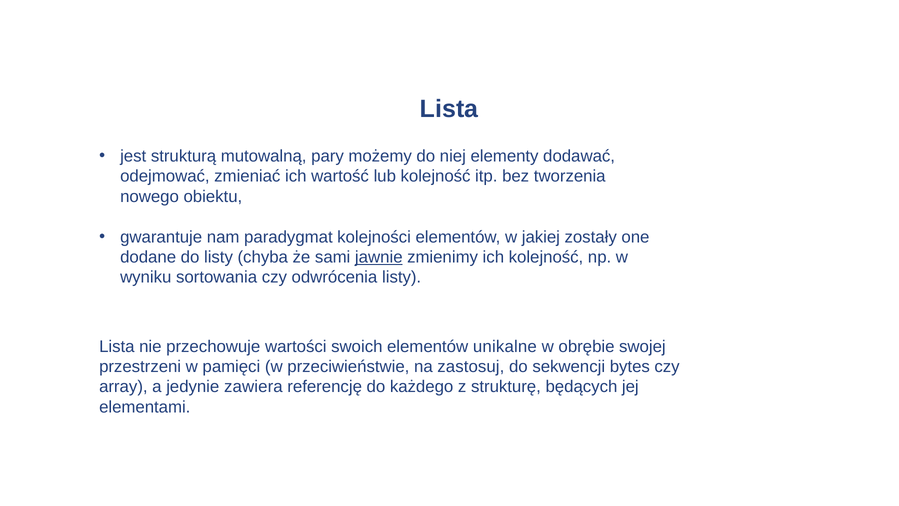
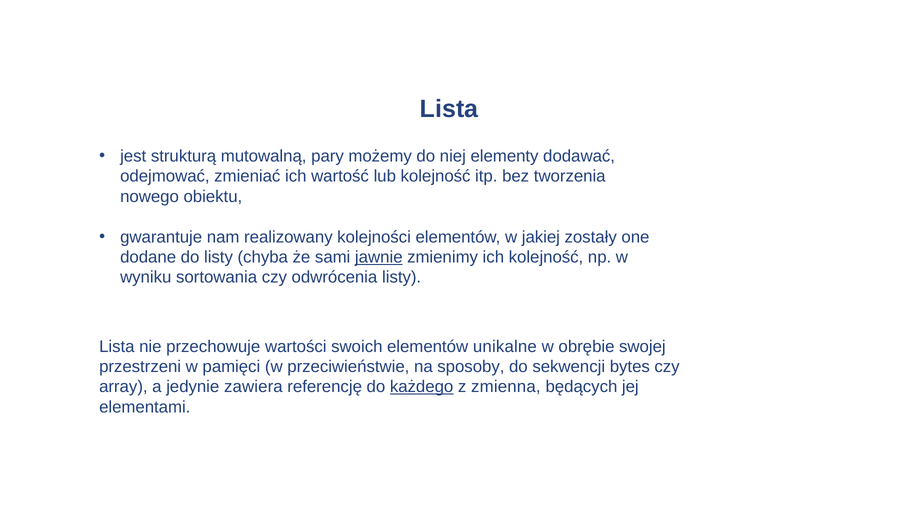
paradygmat: paradygmat -> realizowany (288, 237)
zastosuj: zastosuj -> sposoby (471, 366)
każdego underline: none -> present (422, 387)
strukturę: strukturę -> zmienna (506, 387)
